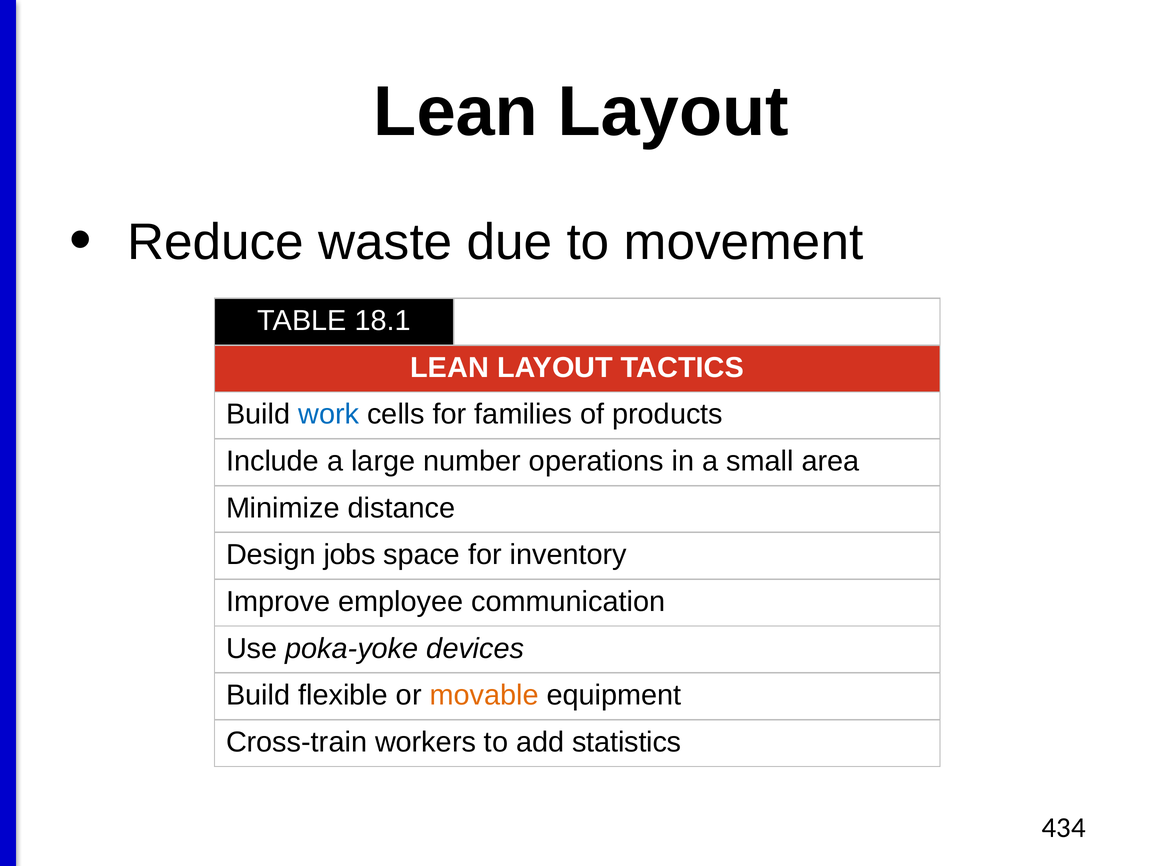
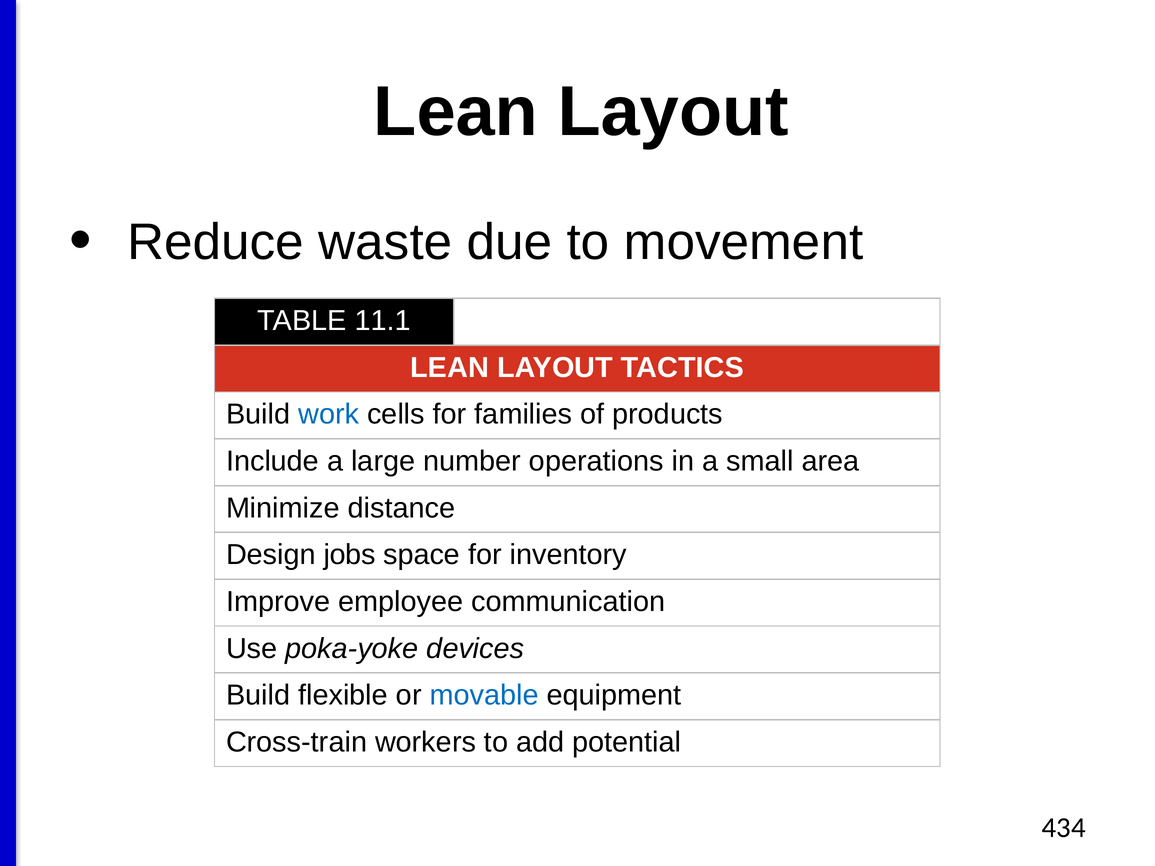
18.1: 18.1 -> 11.1 (383, 321)
movable colour: orange -> blue (484, 696)
statistics: statistics -> potential (627, 742)
